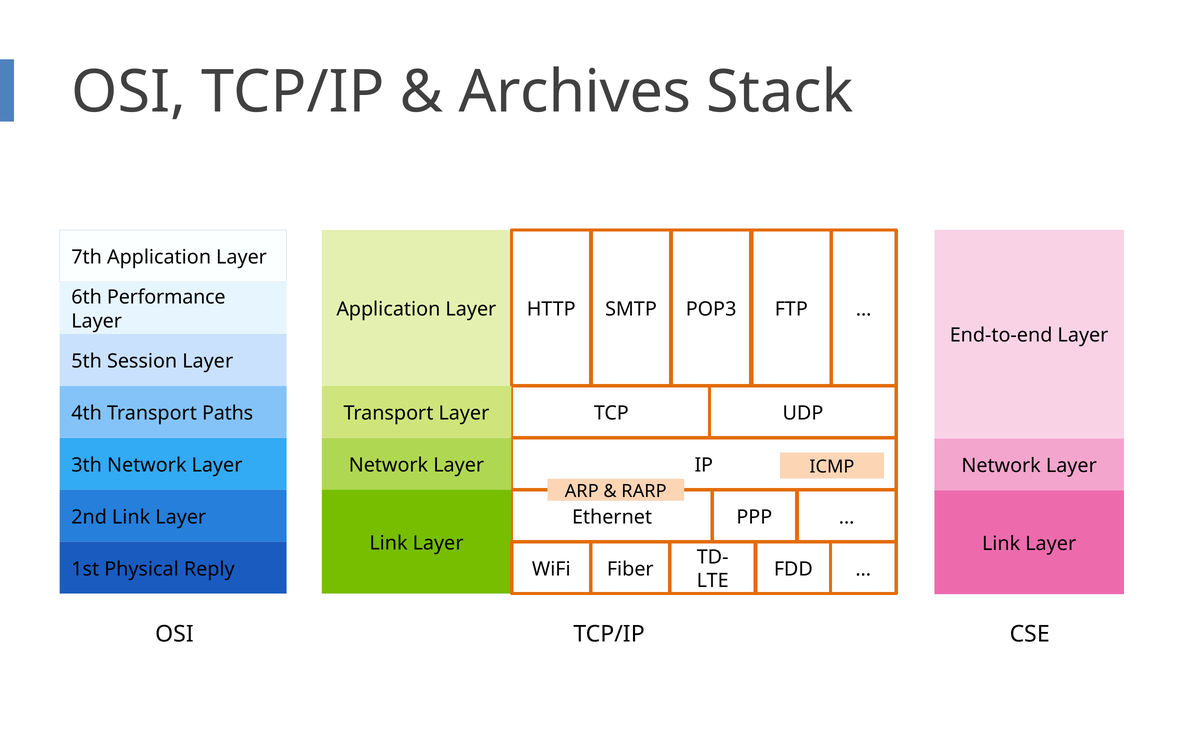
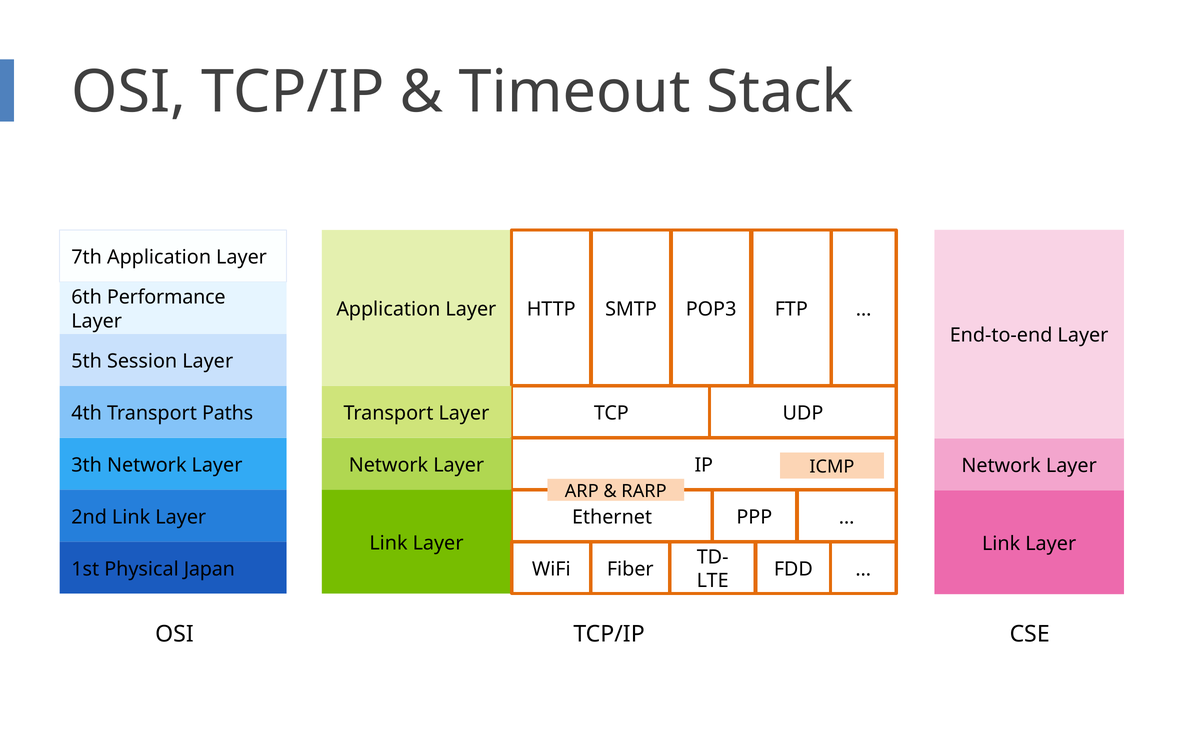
Archives: Archives -> Timeout (575, 92)
Reply: Reply -> Japan (209, 569)
